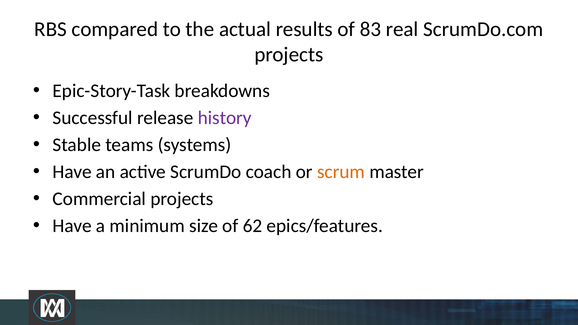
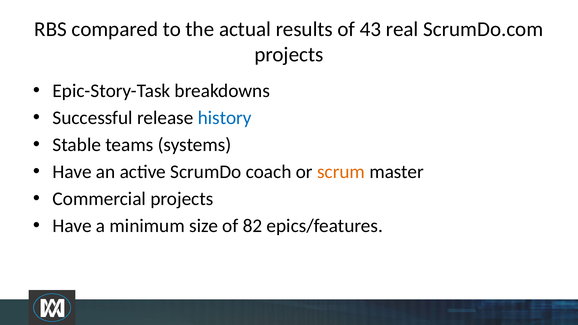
83: 83 -> 43 (371, 29)
history colour: purple -> blue (225, 118)
62: 62 -> 82 (252, 226)
